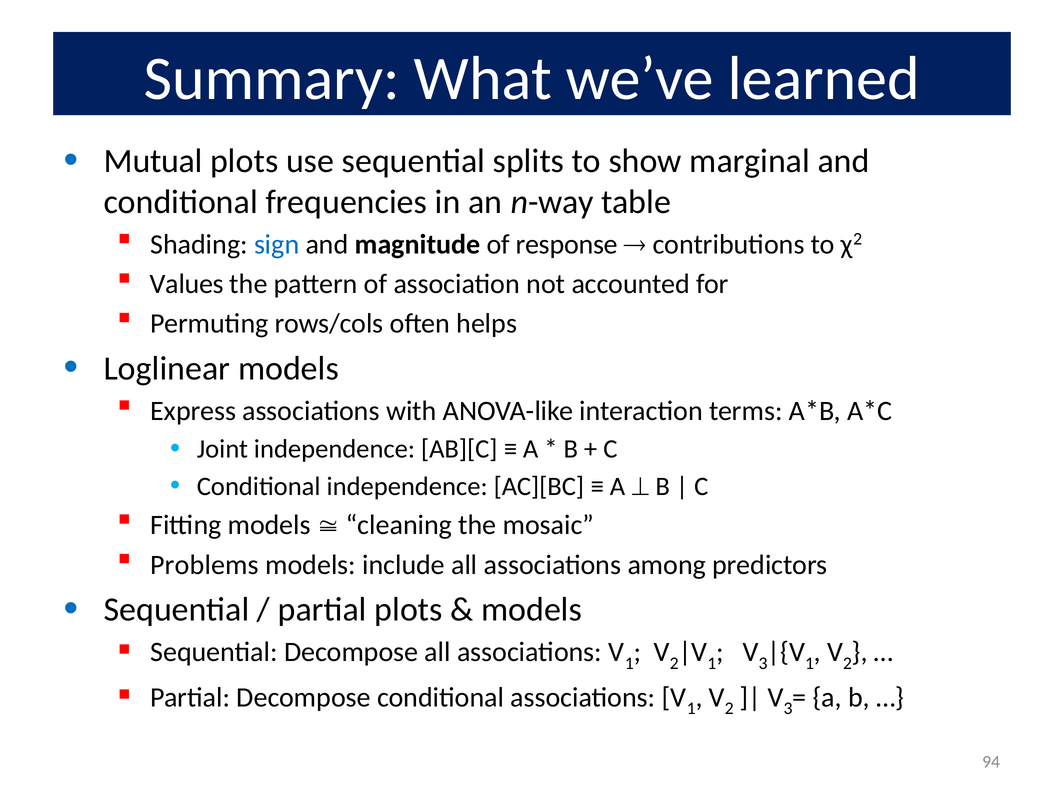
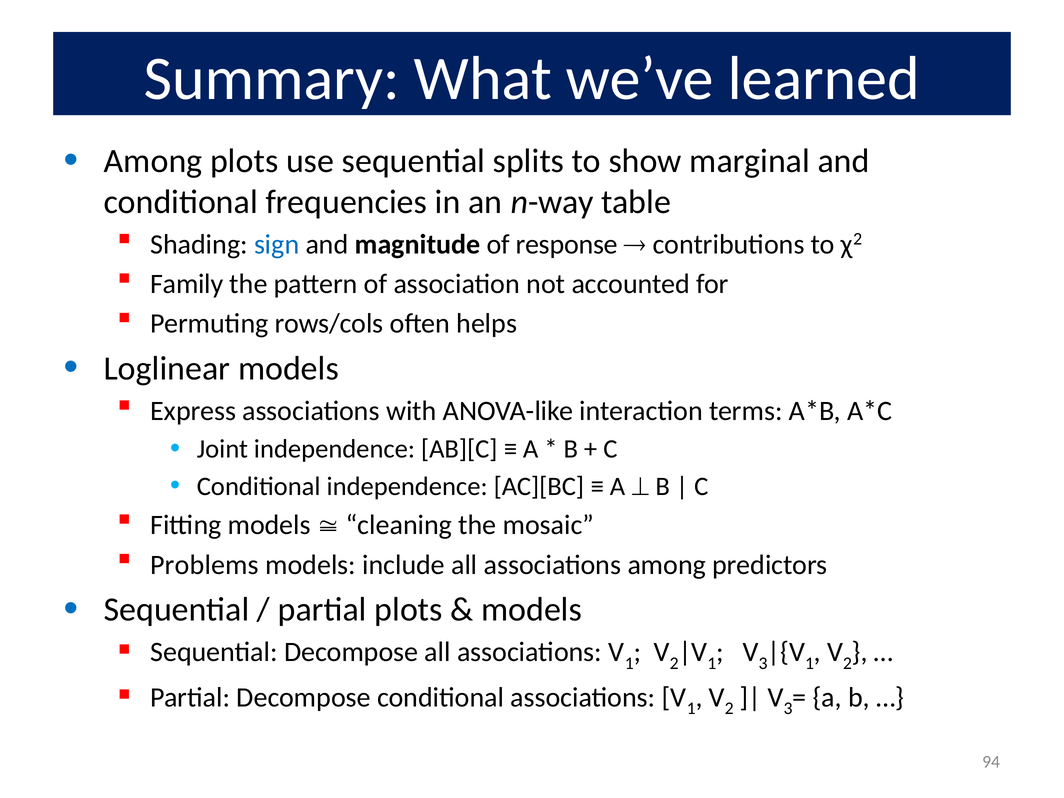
Mutual: Mutual -> Among (153, 161)
Values: Values -> Family (187, 284)
